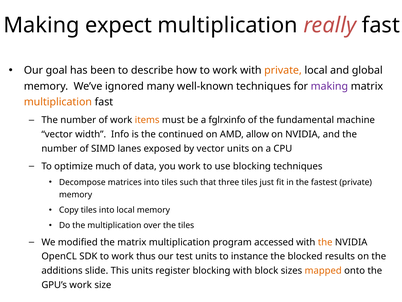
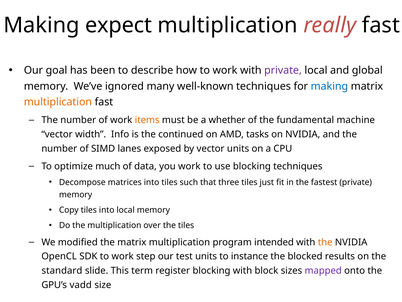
private colour: orange -> purple (283, 70)
making colour: purple -> blue (329, 86)
fglrxinfo: fglrxinfo -> whether (227, 120)
allow: allow -> tasks (258, 134)
accessed: accessed -> intended (274, 242)
thus: thus -> step (146, 256)
additions: additions -> standard (62, 270)
This units: units -> term (142, 270)
mapped colour: orange -> purple (323, 270)
GPU’s work: work -> vadd (81, 285)
